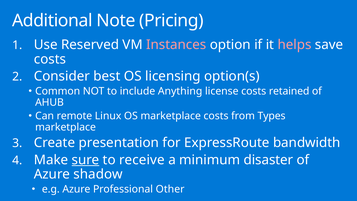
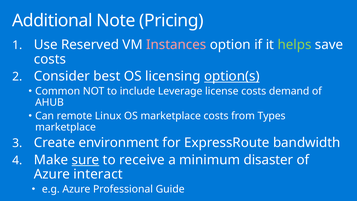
helps colour: pink -> light green (295, 45)
option(s underline: none -> present (232, 76)
Anything: Anything -> Leverage (180, 91)
retained: retained -> demand (289, 91)
presentation: presentation -> environment (119, 143)
shadow: shadow -> interact (98, 174)
Other: Other -> Guide (170, 189)
